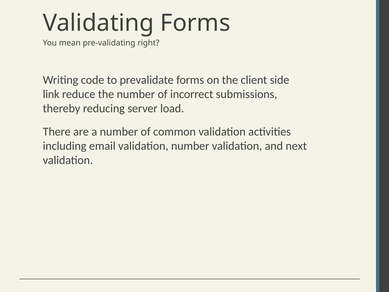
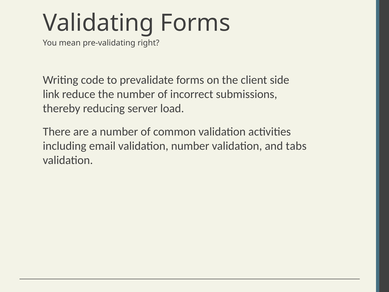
next: next -> tabs (296, 146)
